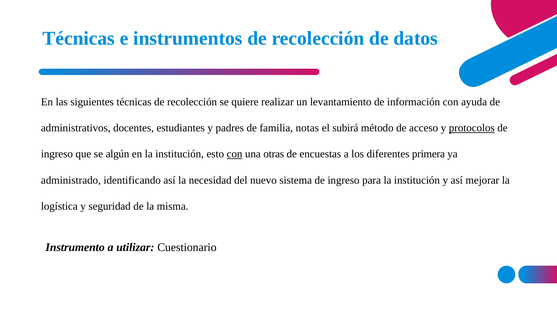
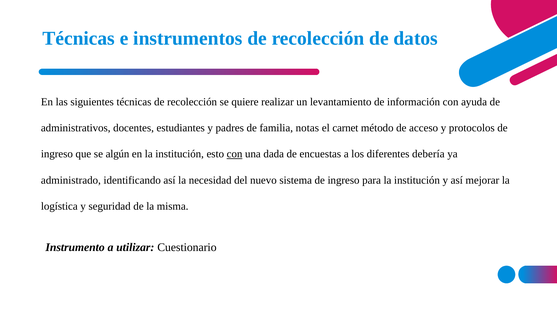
subirá: subirá -> carnet (345, 128)
protocolos underline: present -> none (472, 128)
otras: otras -> dada (274, 154)
primera: primera -> debería (428, 154)
